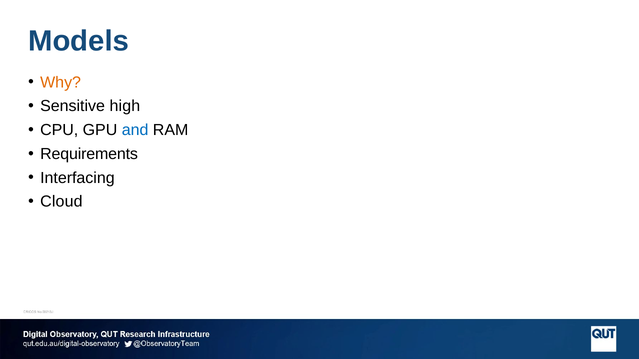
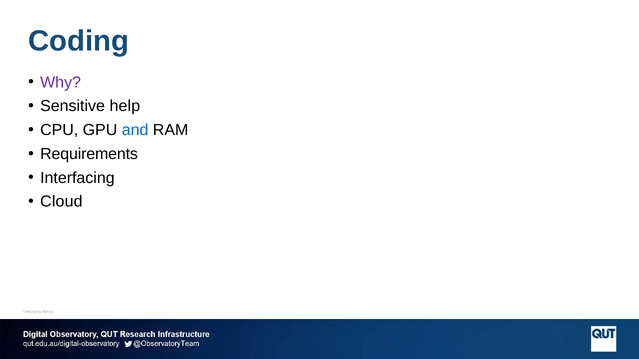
Models: Models -> Coding (79, 41)
Why colour: orange -> purple (61, 82)
high: high -> help (125, 106)
